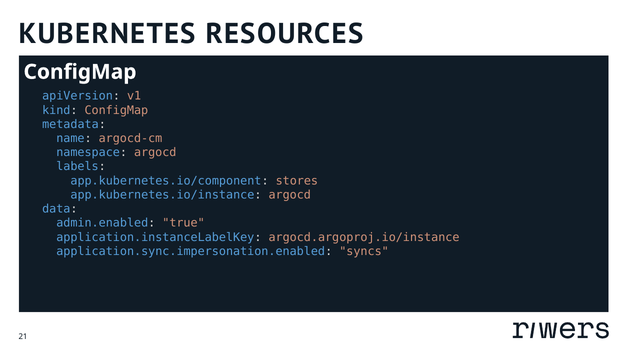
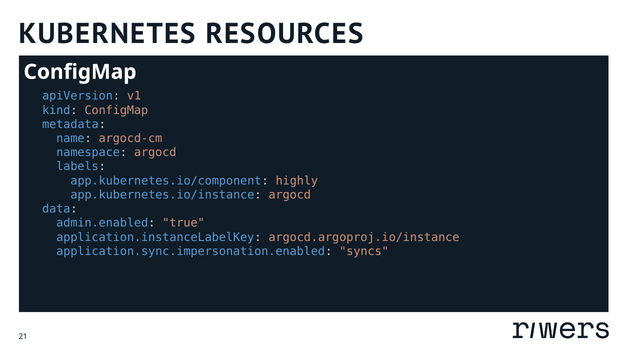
stores: stores -> highly (297, 181)
